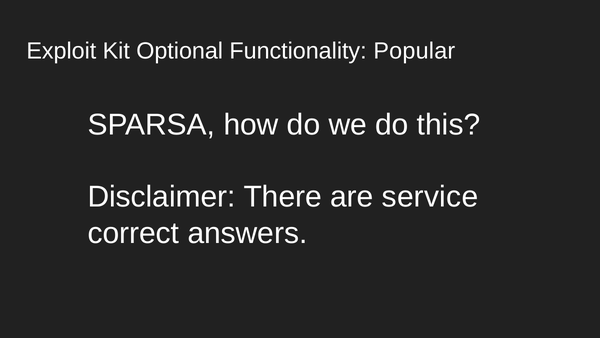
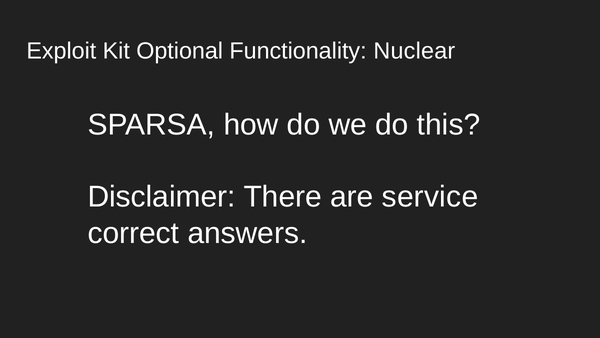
Popular: Popular -> Nuclear (414, 51)
